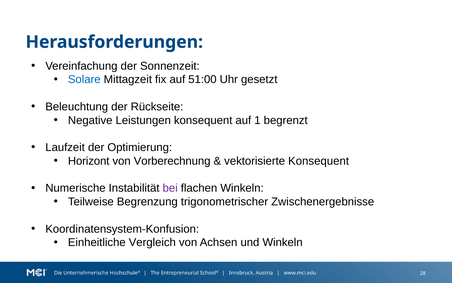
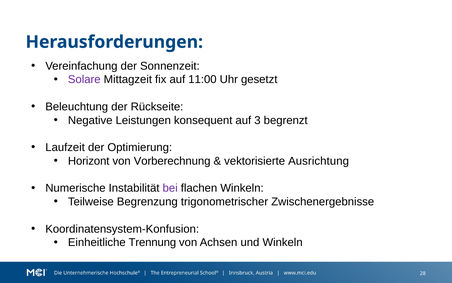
Solare colour: blue -> purple (84, 79)
51:00: 51:00 -> 11:00 (202, 79)
1: 1 -> 3 (257, 120)
vektorisierte Konsequent: Konsequent -> Ausrichtung (319, 161)
Vergleich: Vergleich -> Trennung (152, 242)
